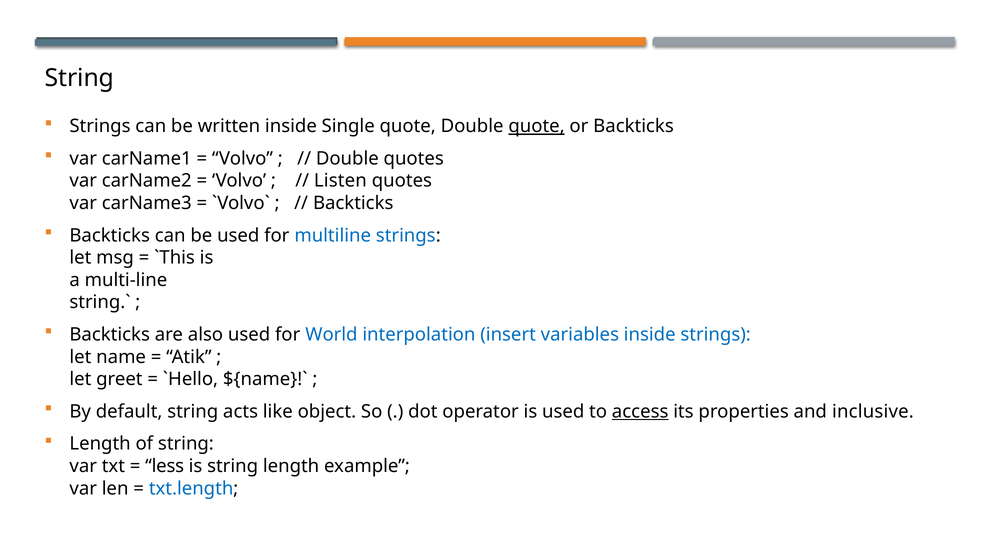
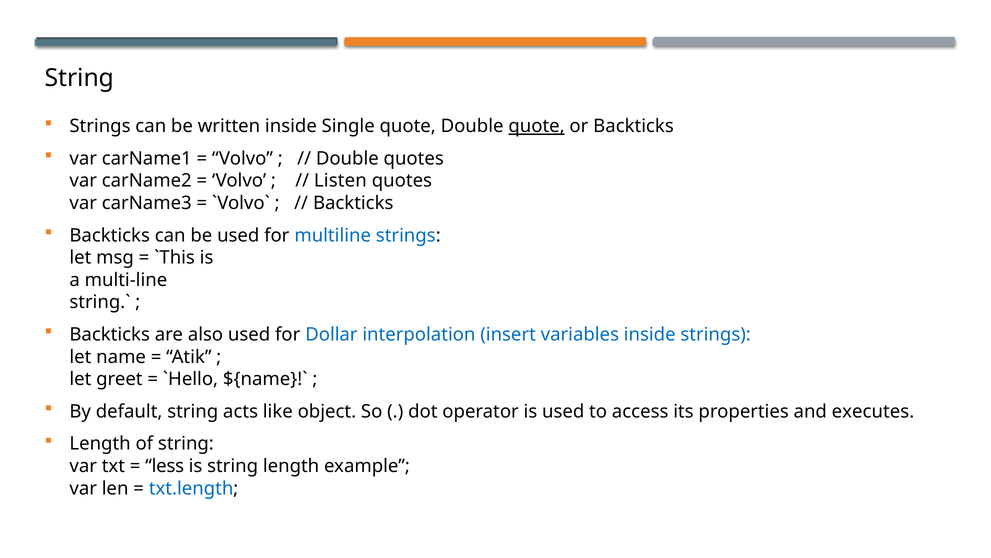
World: World -> Dollar (331, 334)
access underline: present -> none (640, 411)
inclusive: inclusive -> executes (873, 411)
